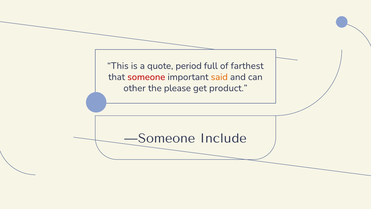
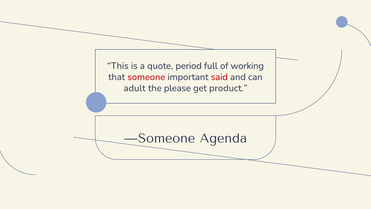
farthest: farthest -> working (247, 66)
said colour: orange -> red (219, 77)
other: other -> adult (135, 88)
Include: Include -> Agenda (223, 138)
